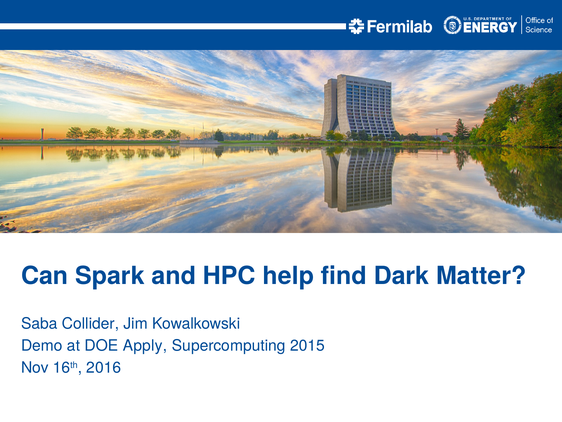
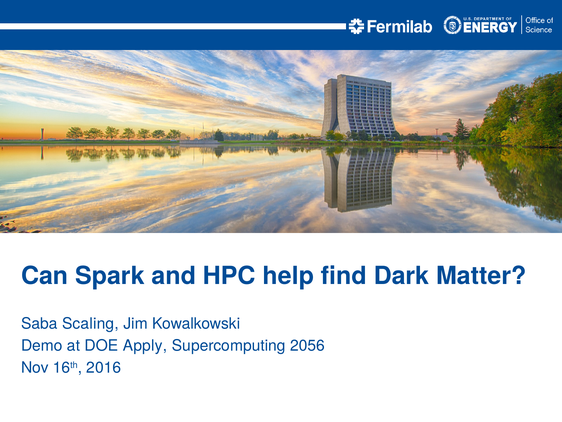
Collider: Collider -> Scaling (90, 323)
2015: 2015 -> 2056 (307, 345)
